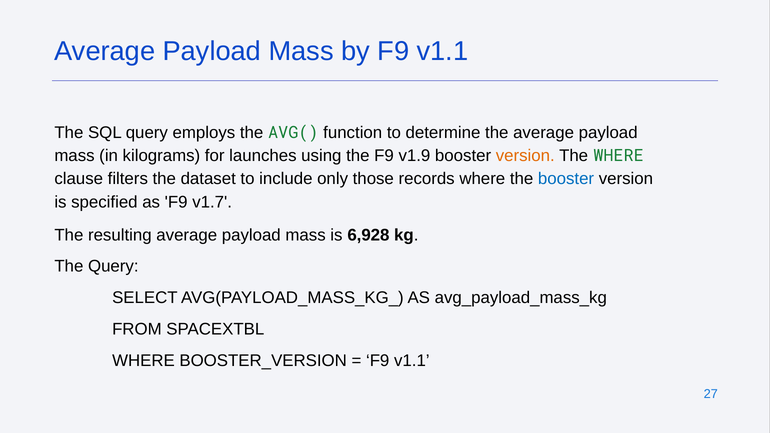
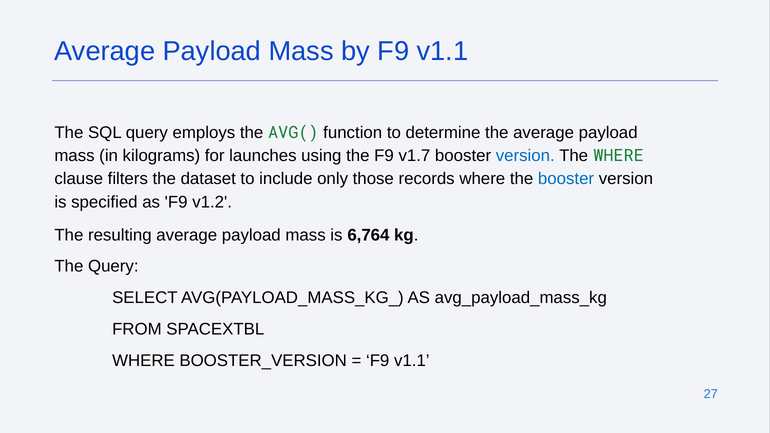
v1.9: v1.9 -> v1.7 (414, 156)
version colour: orange -> blue (525, 156)
v1.7: v1.7 -> v1.2 (212, 202)
6,928: 6,928 -> 6,764 (368, 235)
